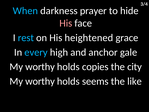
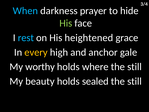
His colour: pink -> light green (66, 23)
every colour: light blue -> yellow (36, 52)
copies: copies -> where (95, 67)
city: city -> still (134, 67)
worthy: worthy -> beauty (40, 81)
seems: seems -> sealed (95, 81)
like: like -> still (134, 81)
